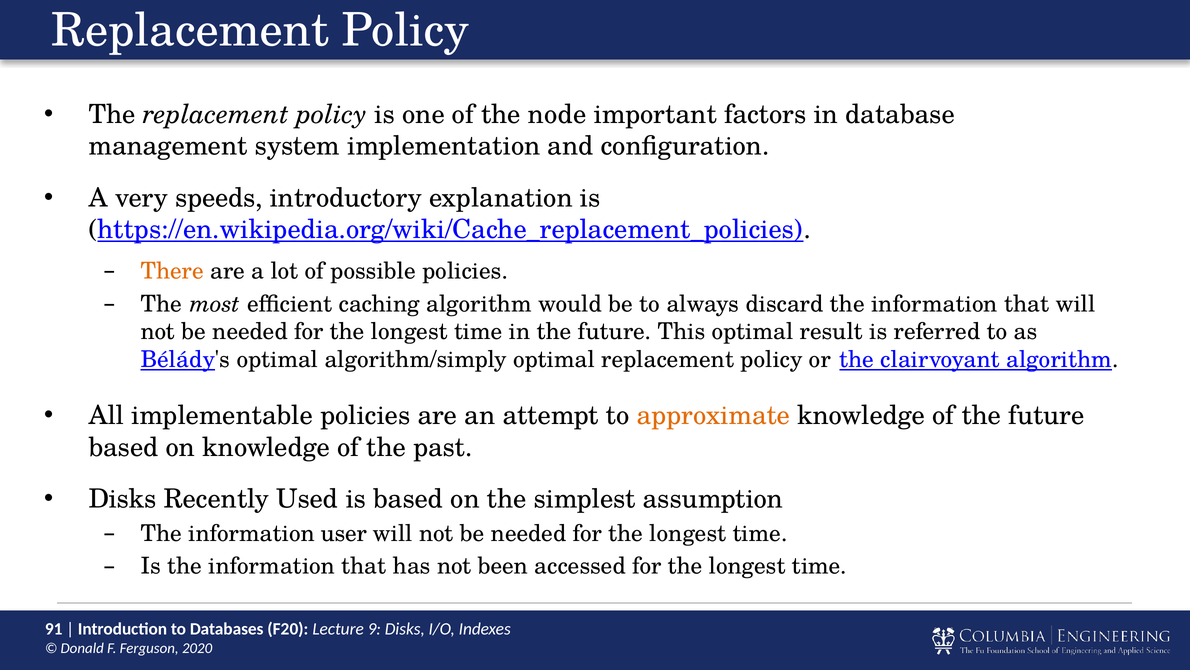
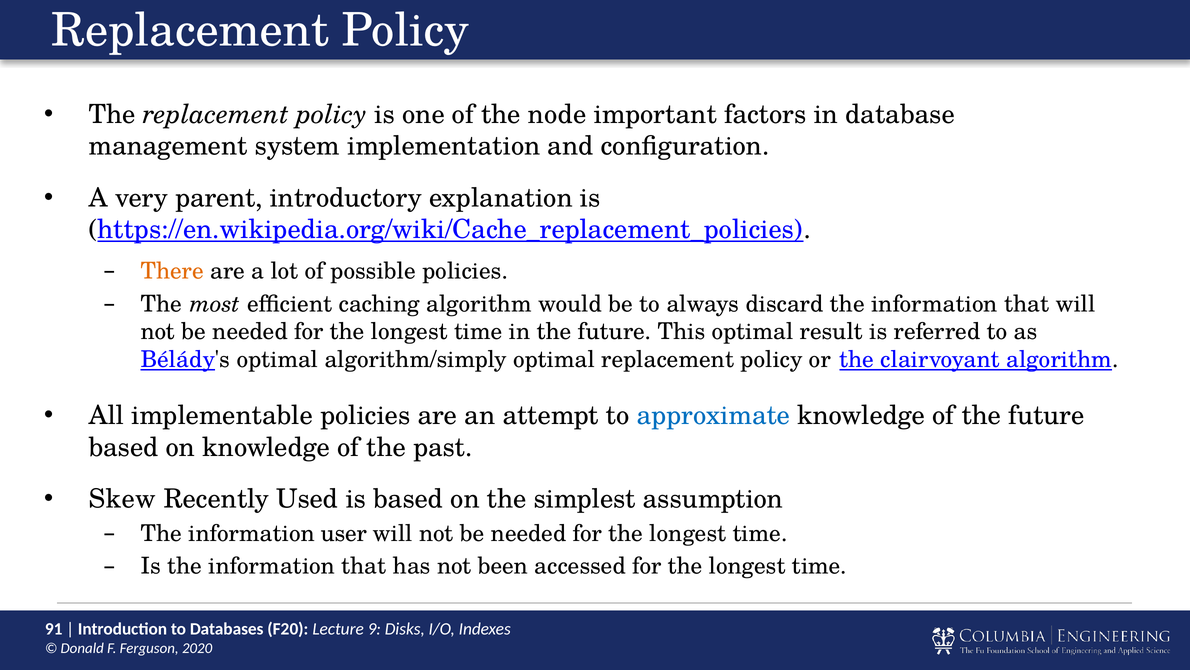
speeds: speeds -> parent (219, 198)
approximate colour: orange -> blue (713, 415)
Disks: Disks -> Skew (122, 499)
